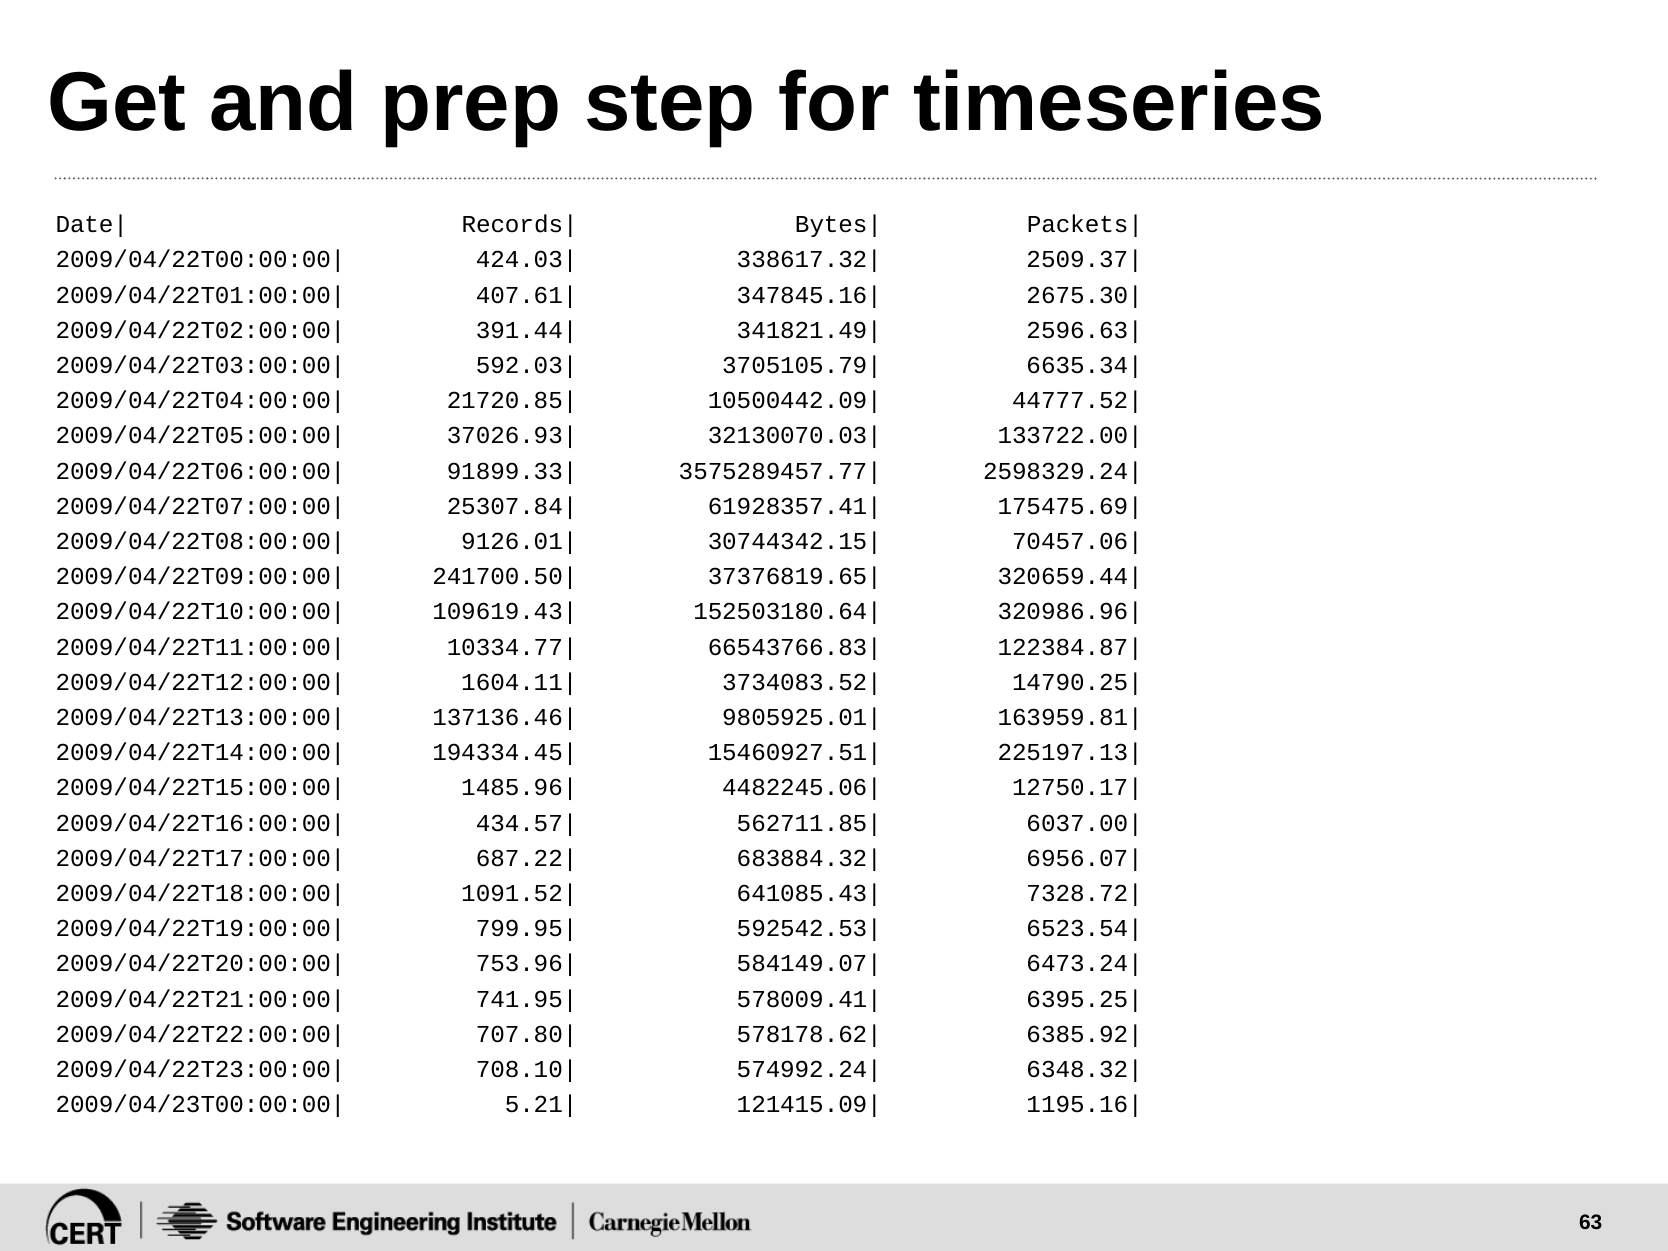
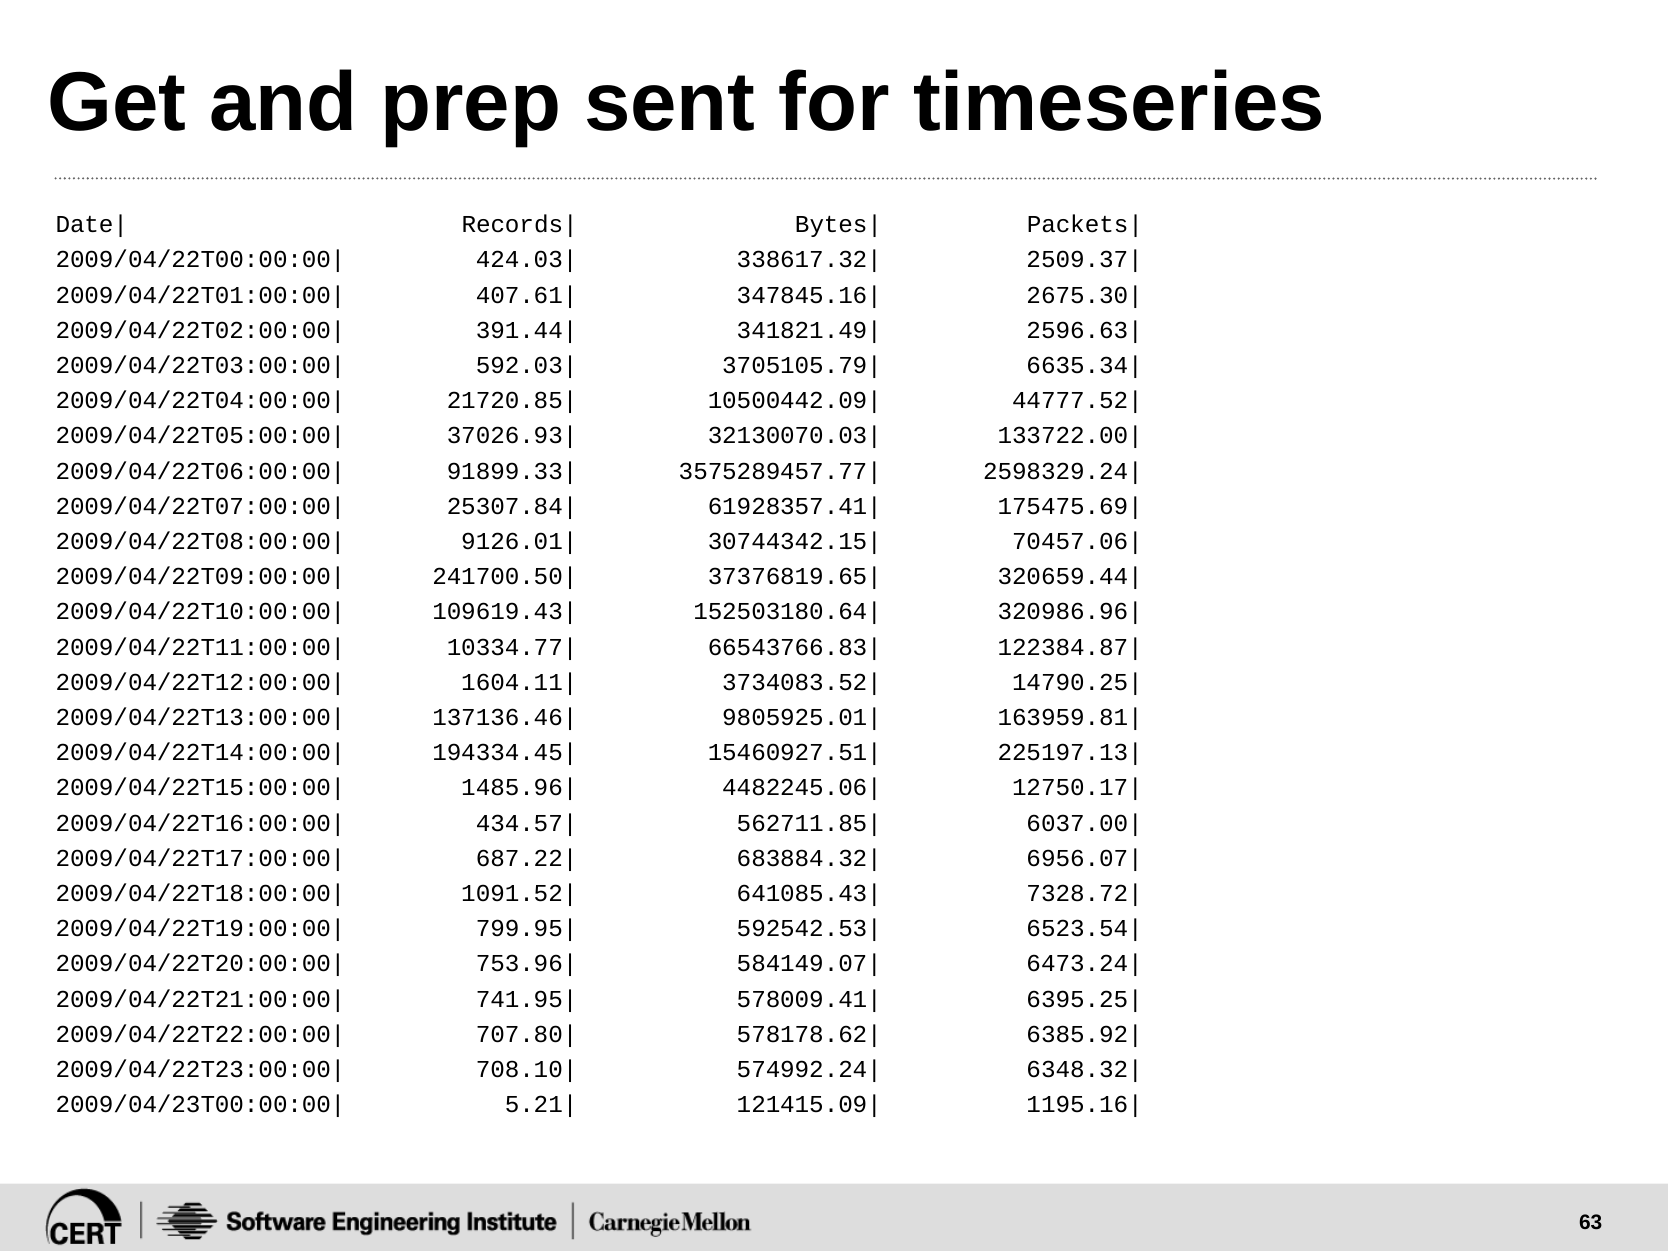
step: step -> sent (670, 103)
